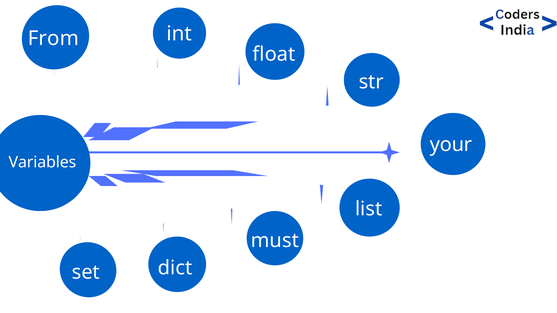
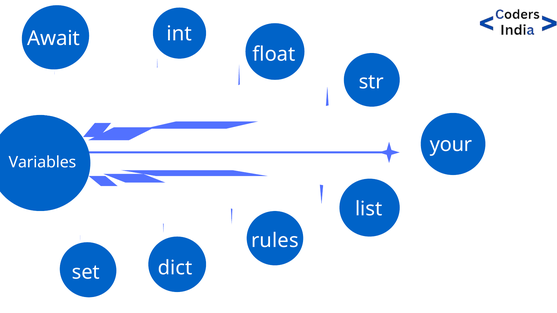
From: From -> Await (54, 39)
must: must -> rules (275, 241)
